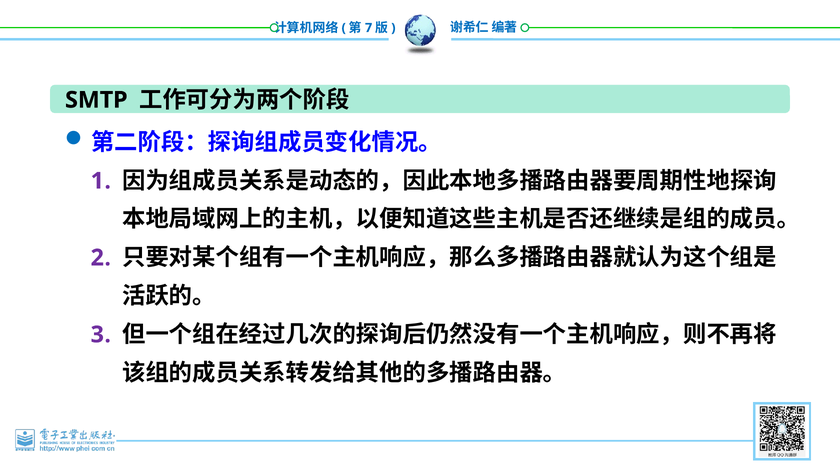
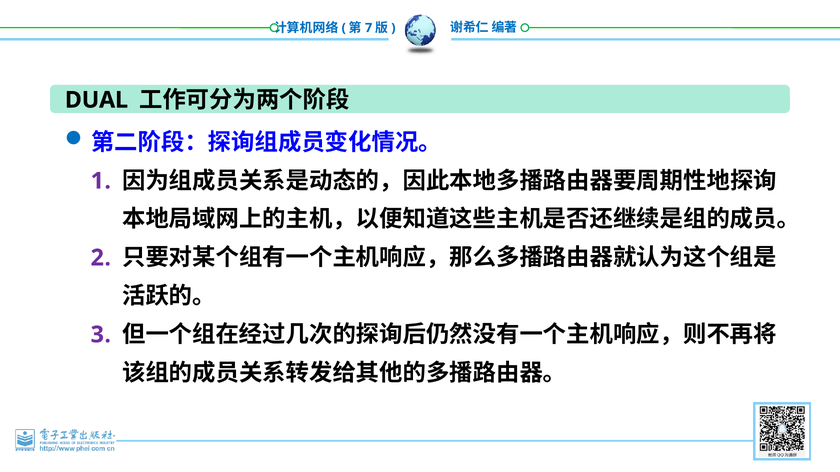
SMTP: SMTP -> DUAL (96, 100)
